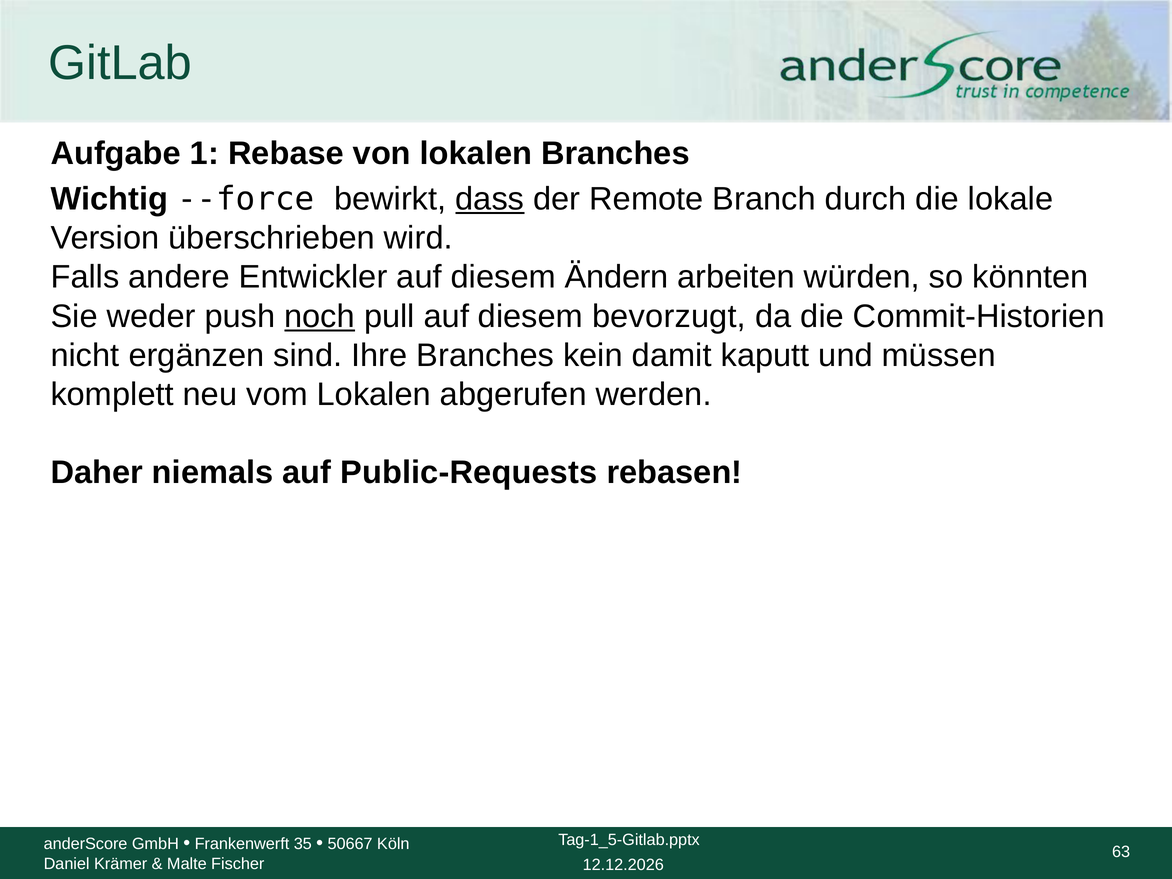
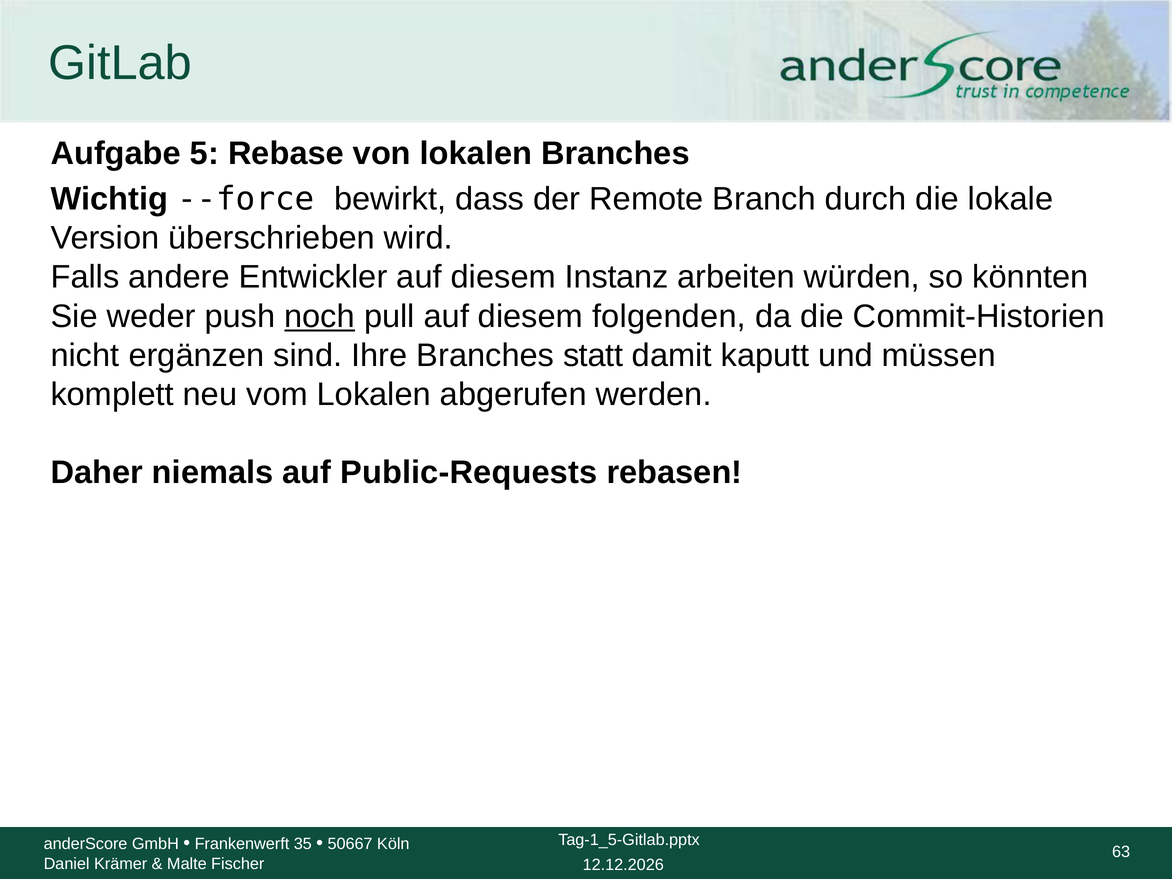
1: 1 -> 5 (204, 153)
dass underline: present -> none (490, 199)
Ändern: Ändern -> Instanz (617, 277)
bevorzugt: bevorzugt -> folgenden (669, 316)
kein: kein -> statt (593, 355)
